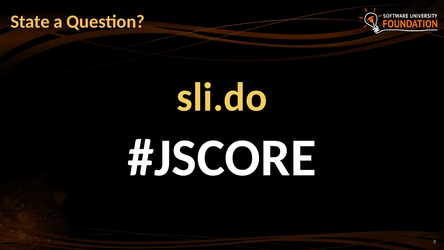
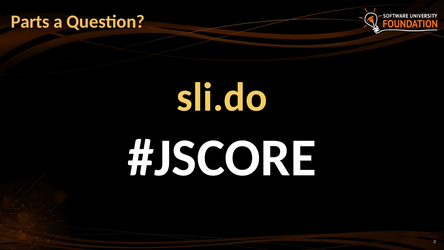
State: State -> Parts (30, 22)
